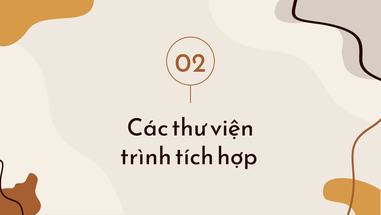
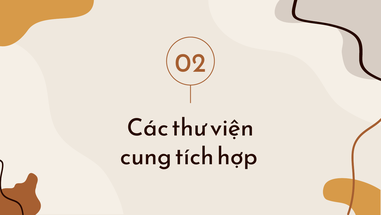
trình: trình -> cung (146, 156)
